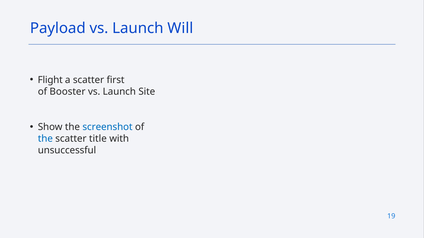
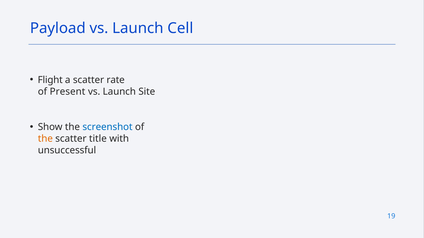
Will: Will -> Cell (180, 28)
first: first -> rate (116, 80)
Booster: Booster -> Present (68, 92)
the colour: blue -> orange (45, 139)
